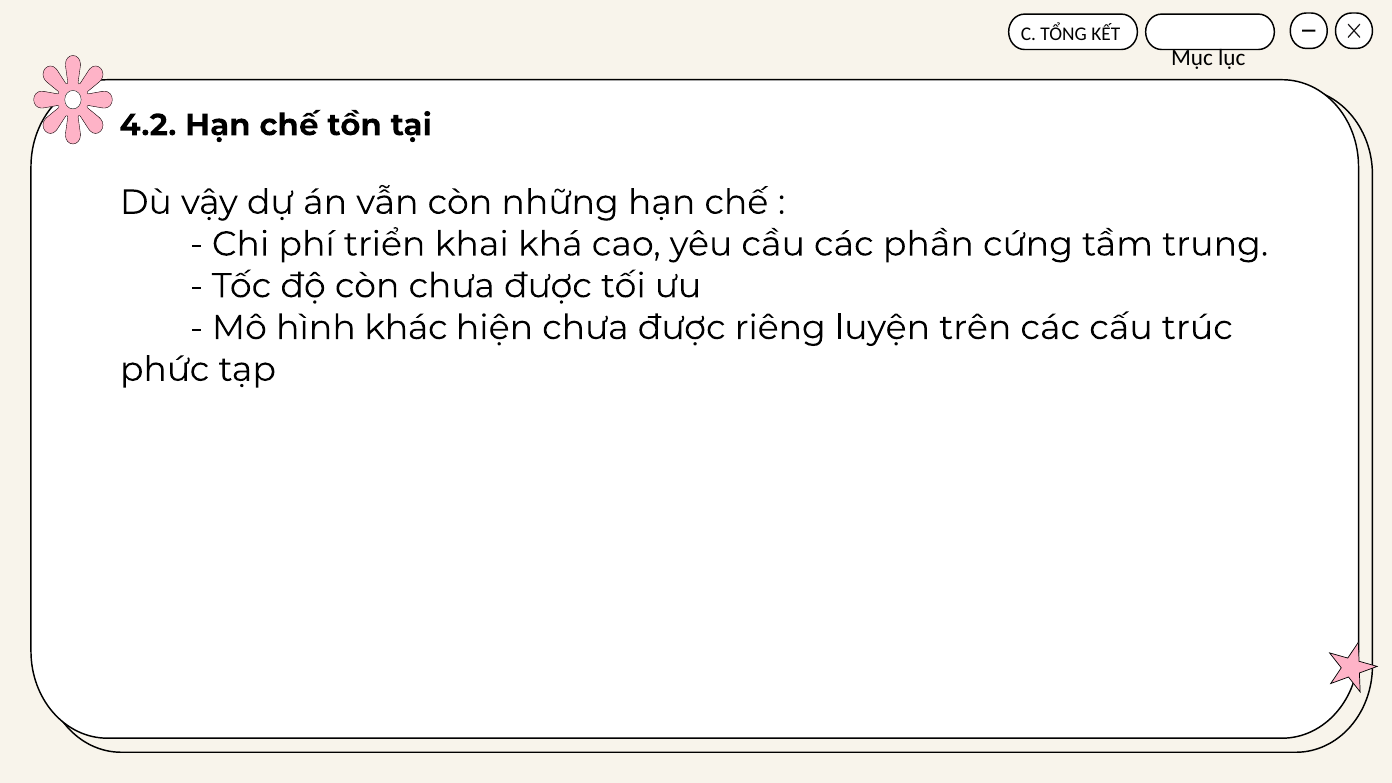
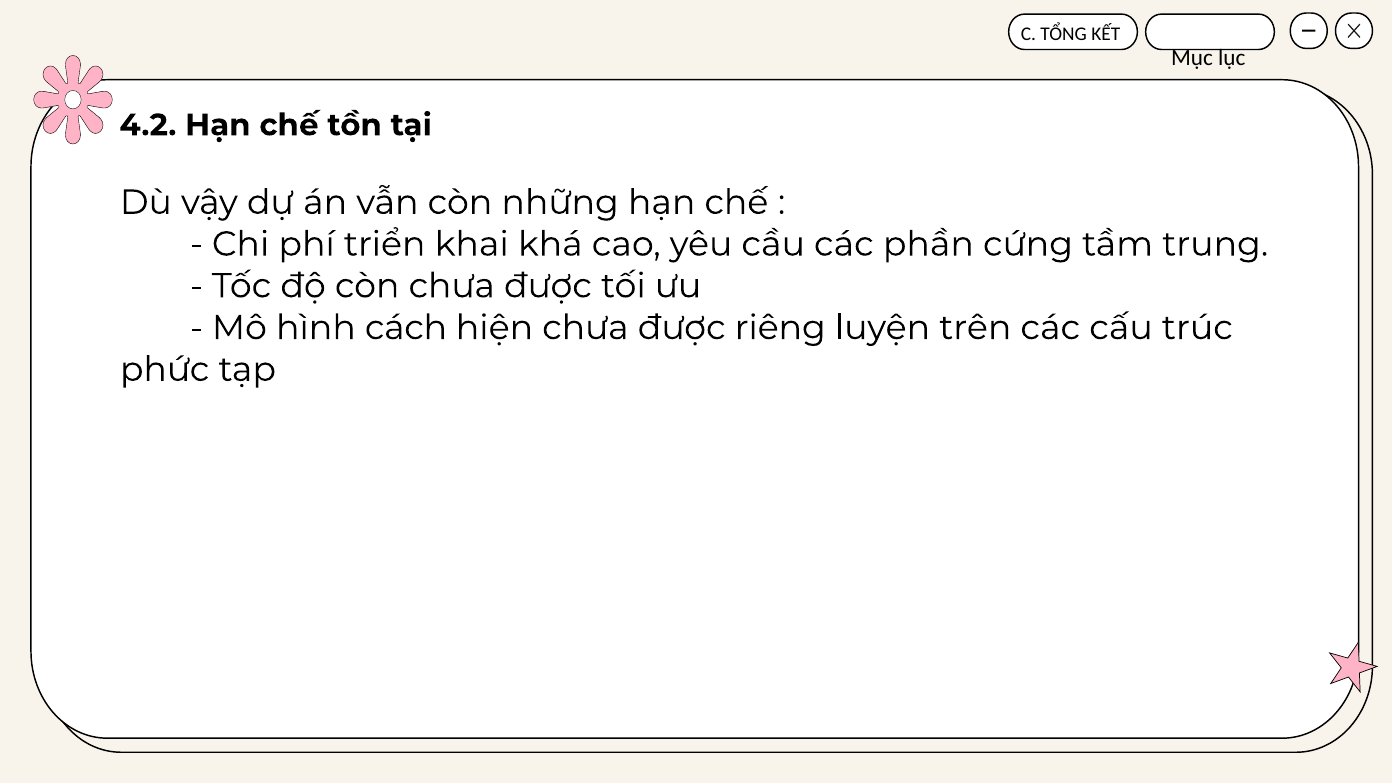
khác: khác -> cách (406, 328)
